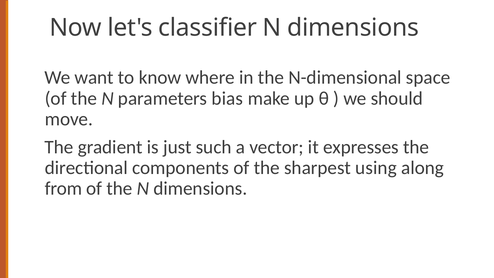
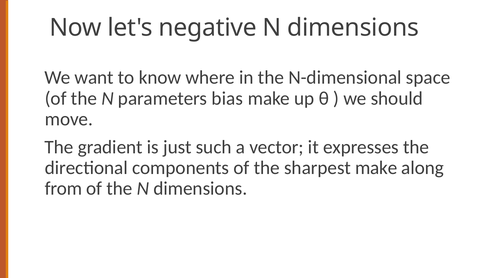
classifier: classifier -> negative (208, 28)
sharpest using: using -> make (376, 168)
